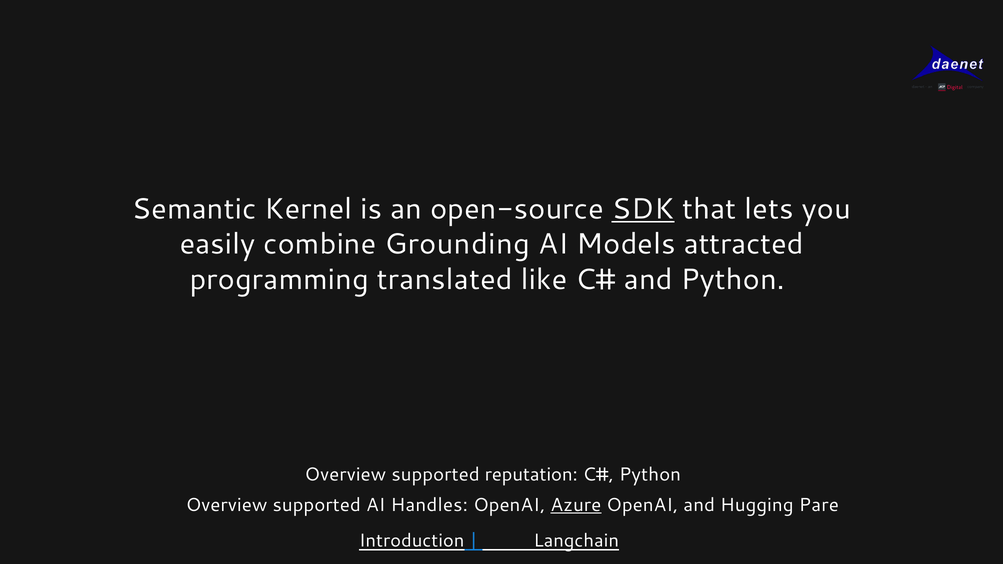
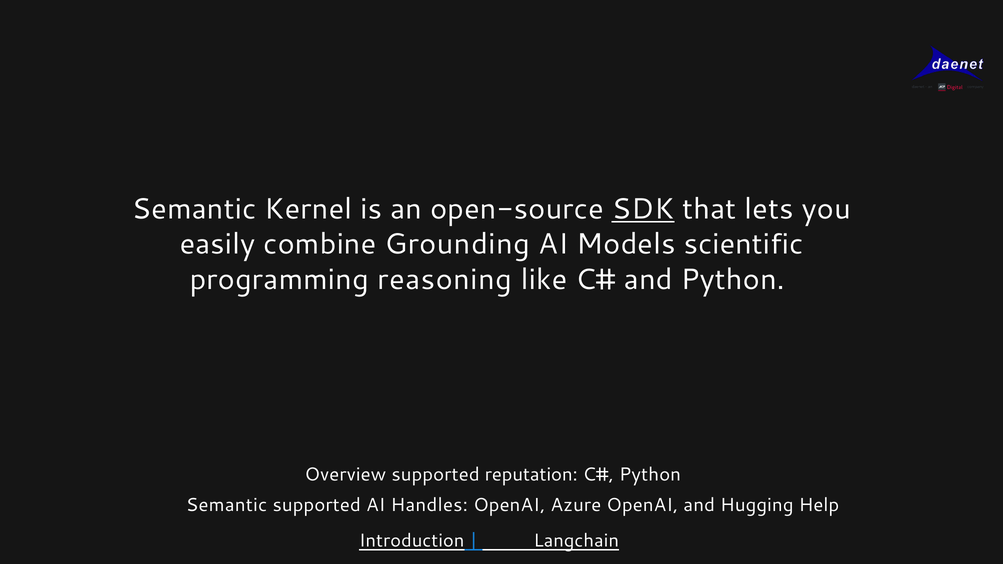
attracted: attracted -> scientific (744, 244)
translated: translated -> reasoning (445, 280)
Overview: Overview -> Semantic (226, 505)
Azure underline: present -> none (576, 505)
Pare: Pare -> Help (819, 505)
